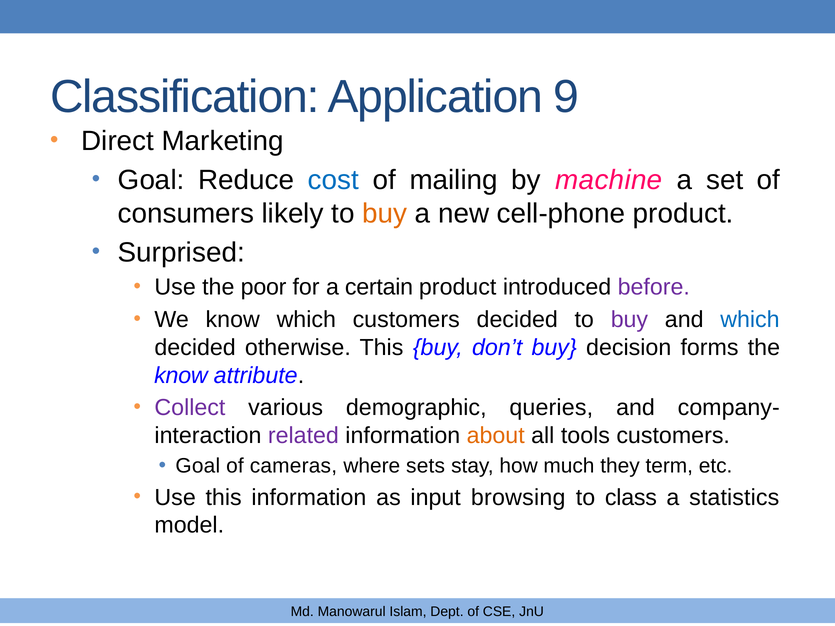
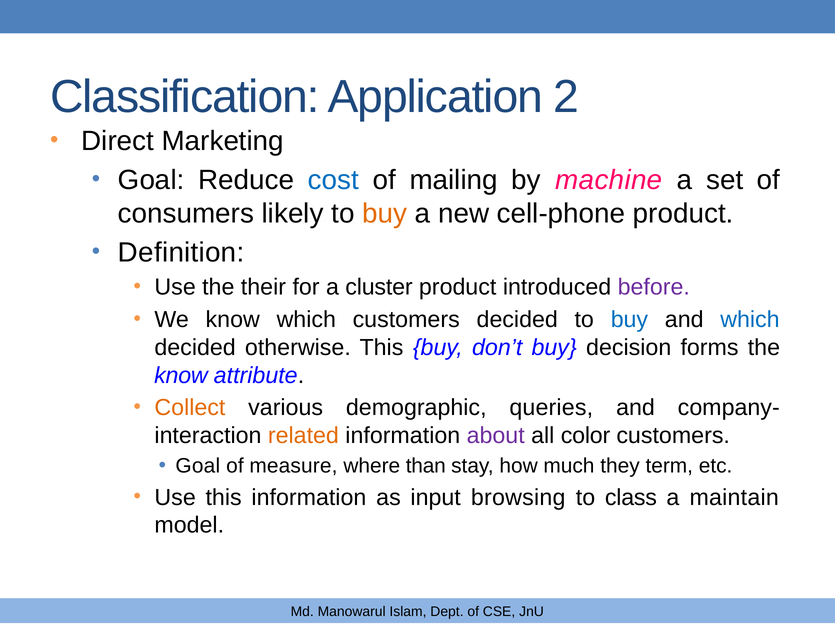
9: 9 -> 2 (566, 97)
Surprised: Surprised -> Definition (181, 252)
poor: poor -> their (263, 287)
certain: certain -> cluster (379, 287)
buy colour: purple -> blue (629, 320)
Collect colour: purple -> orange (190, 408)
related colour: purple -> orange (303, 436)
about colour: orange -> purple (496, 436)
tools: tools -> color (586, 436)
cameras: cameras -> measure (293, 466)
sets: sets -> than (426, 466)
statistics: statistics -> maintain (734, 498)
